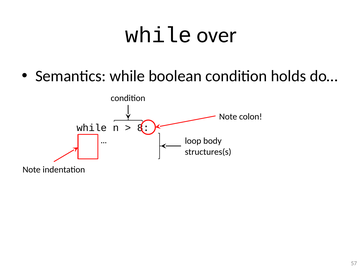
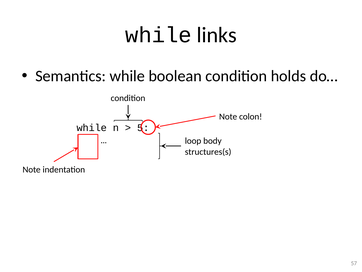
over: over -> links (217, 35)
8: 8 -> 5 (143, 128)
